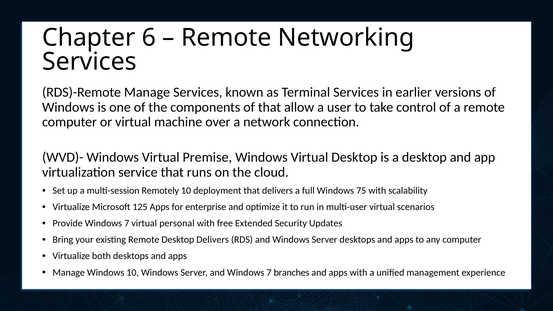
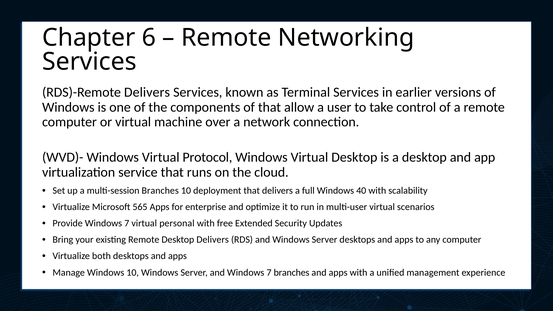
RDS)-Remote Manage: Manage -> Delivers (147, 92)
Premise: Premise -> Protocol (207, 157)
multi-session Remotely: Remotely -> Branches (160, 191)
75: 75 -> 40 (361, 191)
125: 125 -> 565 (140, 207)
